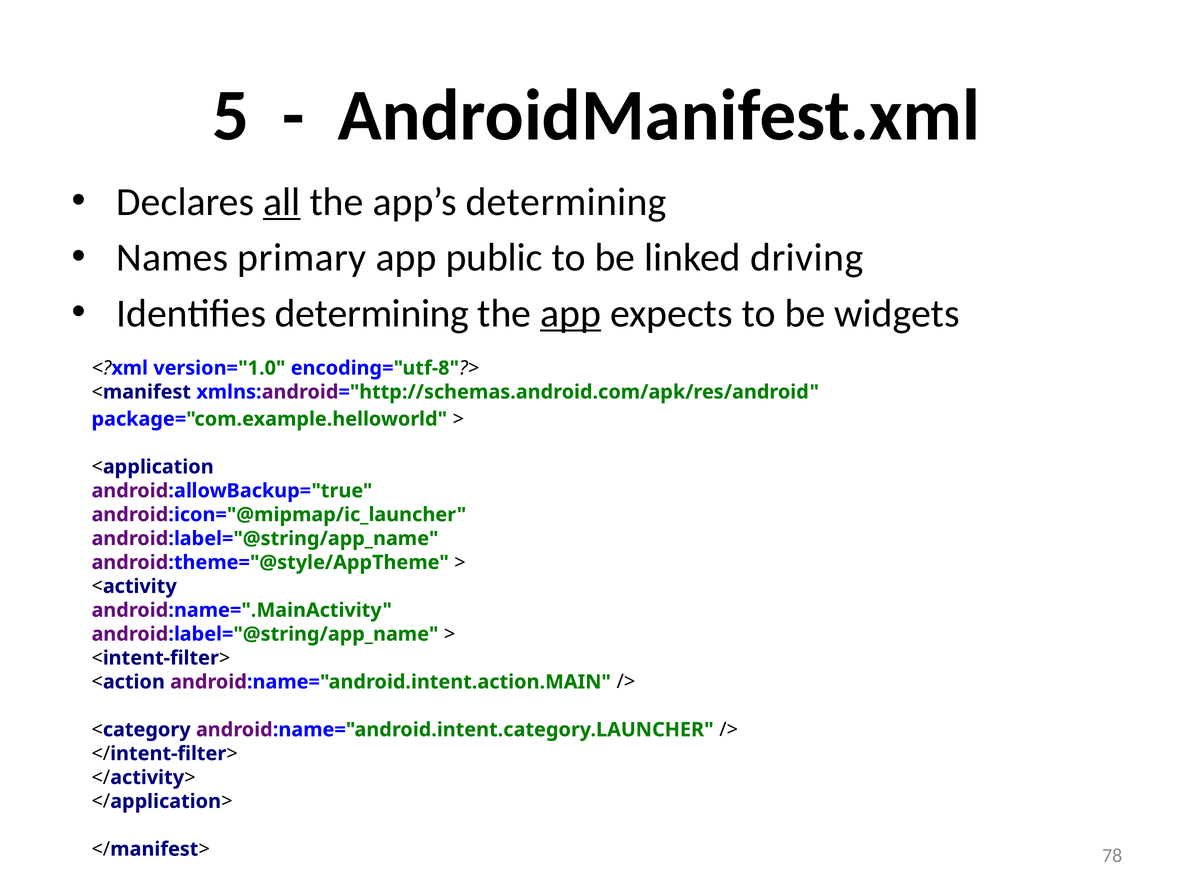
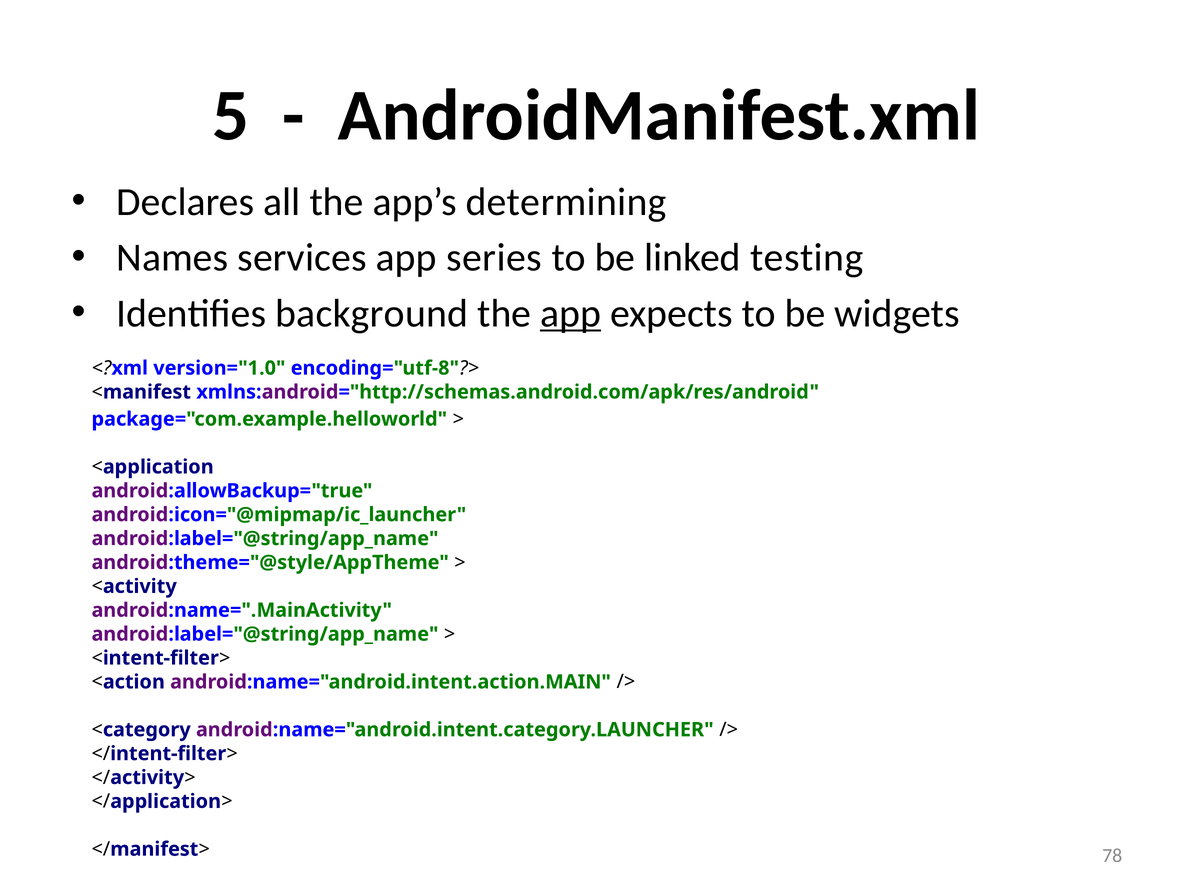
all underline: present -> none (282, 202)
primary: primary -> services (302, 257)
public: public -> series (494, 257)
driving: driving -> testing (807, 257)
Identifies determining: determining -> background (372, 313)
